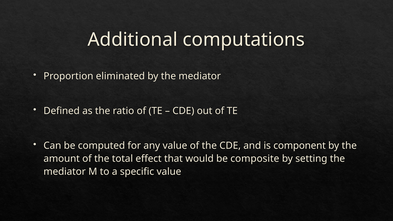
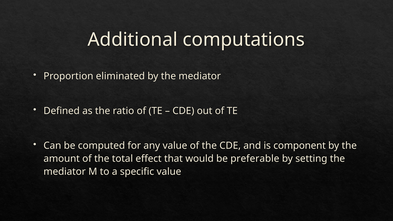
composite: composite -> preferable (255, 159)
